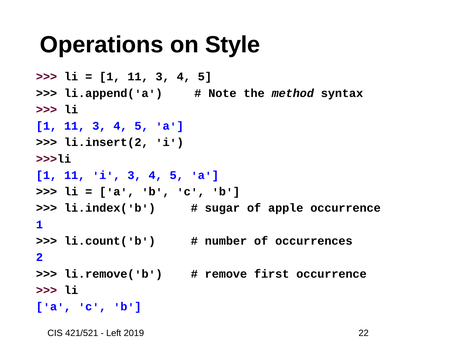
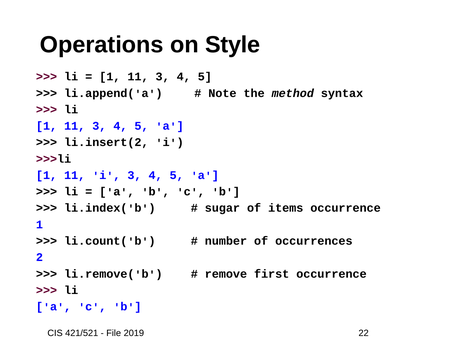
apple: apple -> items (286, 208)
Left: Left -> File (114, 333)
